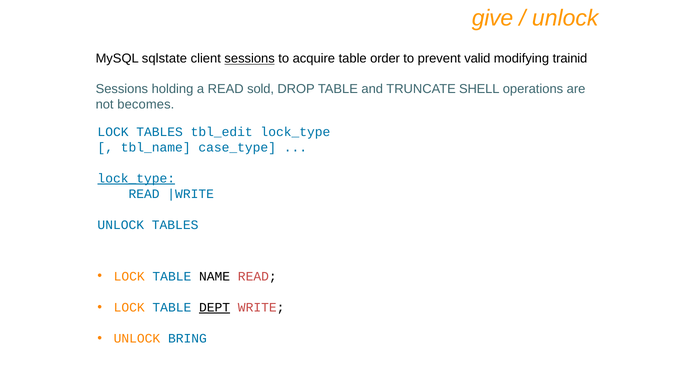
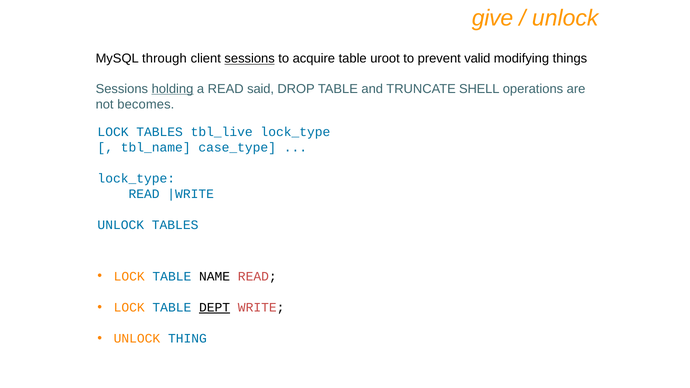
sqlstate: sqlstate -> through (164, 59)
order: order -> uroot (385, 59)
trainid: trainid -> things (570, 59)
holding underline: none -> present (173, 89)
sold: sold -> said (261, 89)
tbl_edit: tbl_edit -> tbl_live (222, 132)
lock_type underline: present -> none (136, 179)
BRING: BRING -> THING (187, 339)
